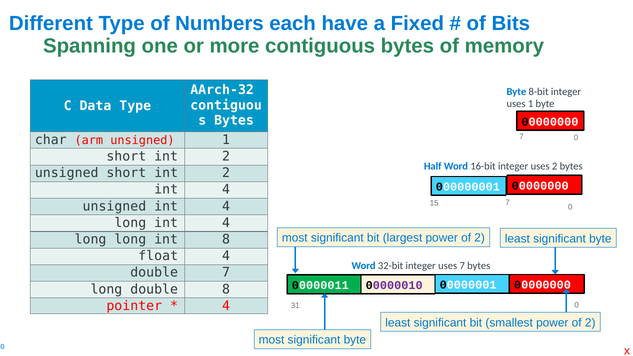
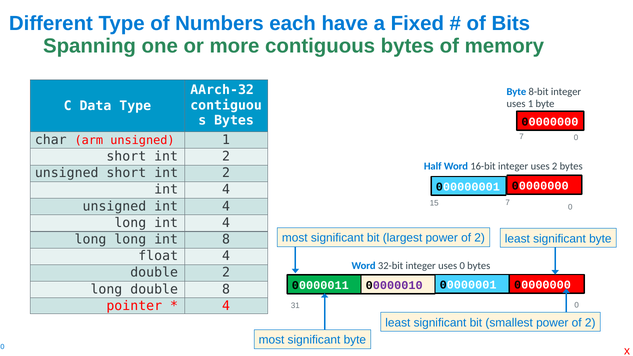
uses 7: 7 -> 0 (462, 266)
double 7: 7 -> 2 (226, 273)
